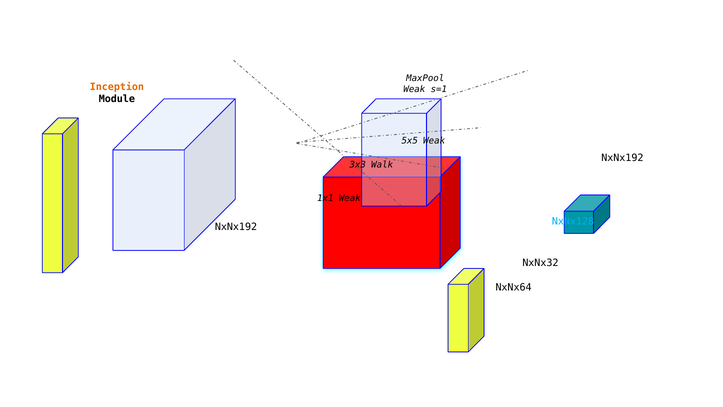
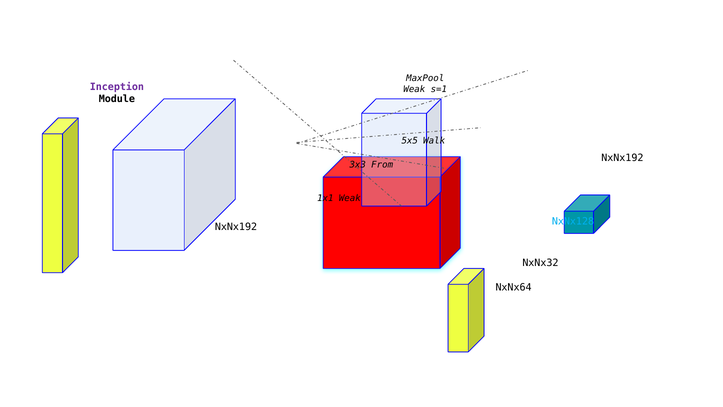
Inception colour: orange -> purple (117, 87)
5x5 Weak: Weak -> Walk (434, 141)
Walk: Walk -> From (382, 165)
